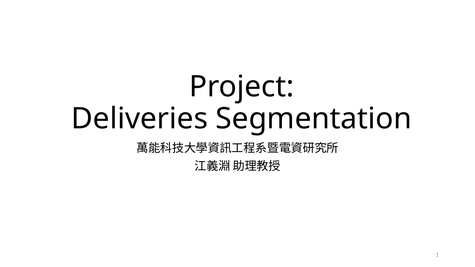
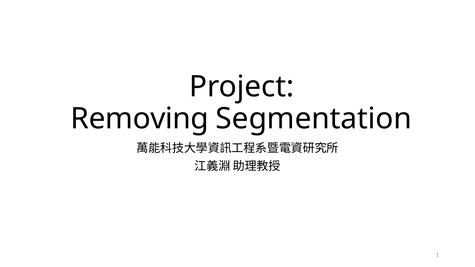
Deliveries: Deliveries -> Removing (140, 119)
